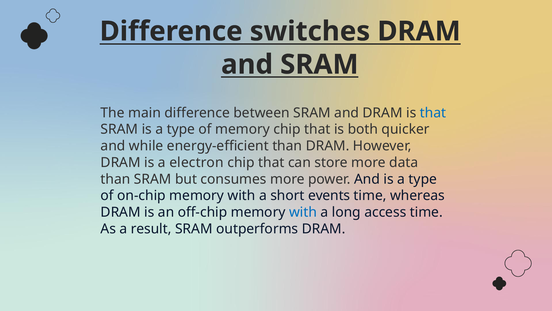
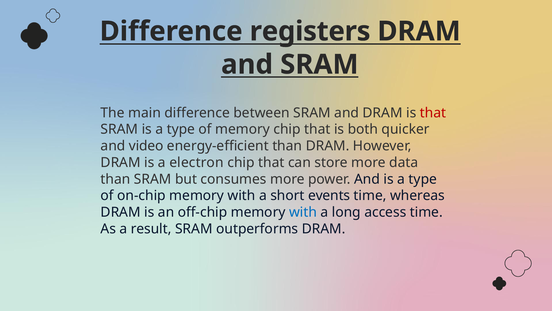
switches: switches -> registers (310, 31)
that colour: blue -> red (433, 113)
while: while -> video (146, 146)
